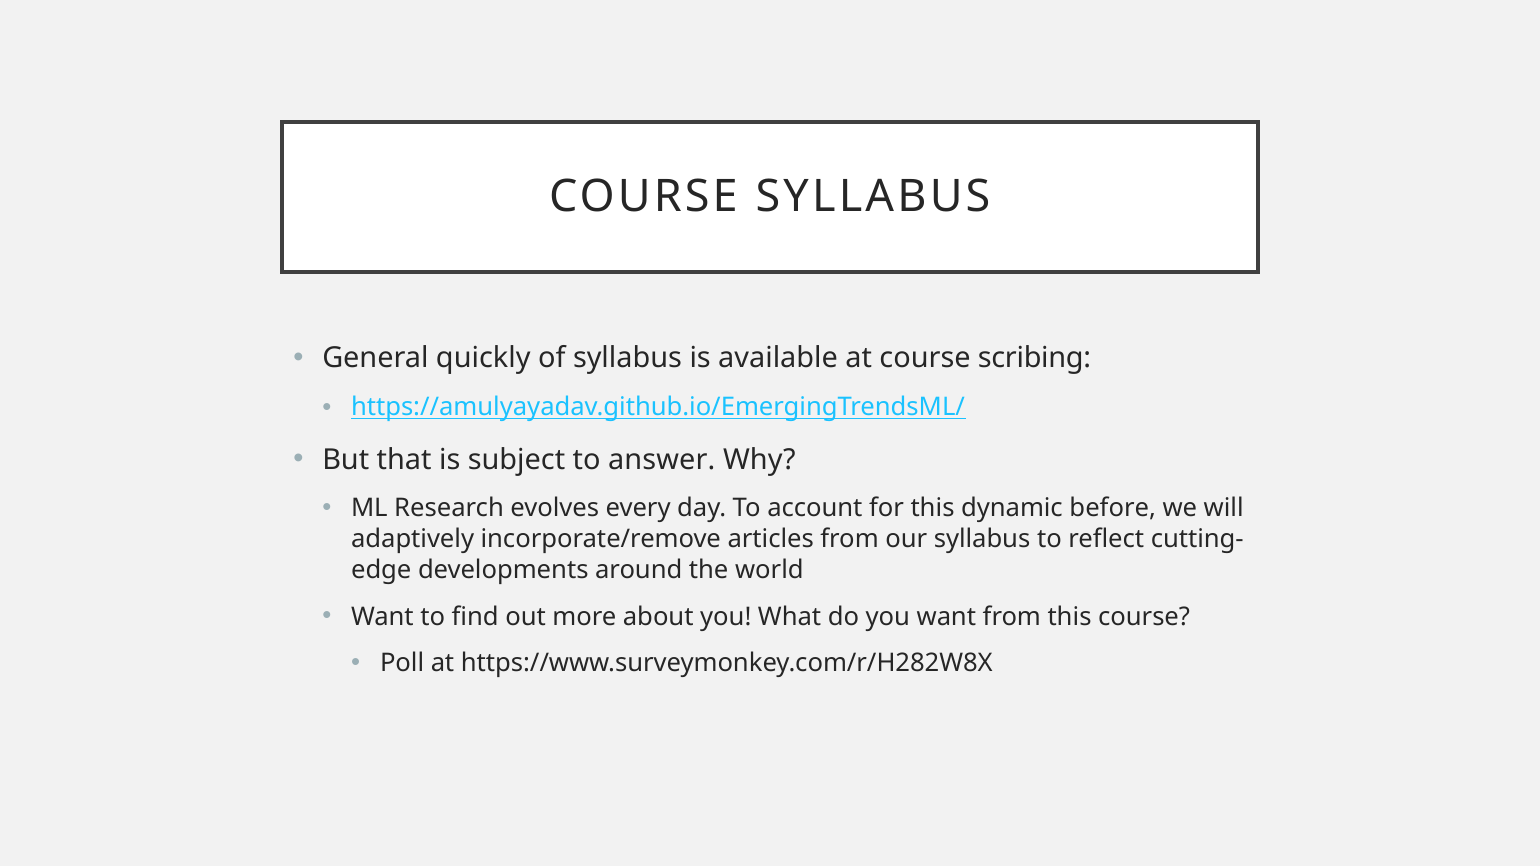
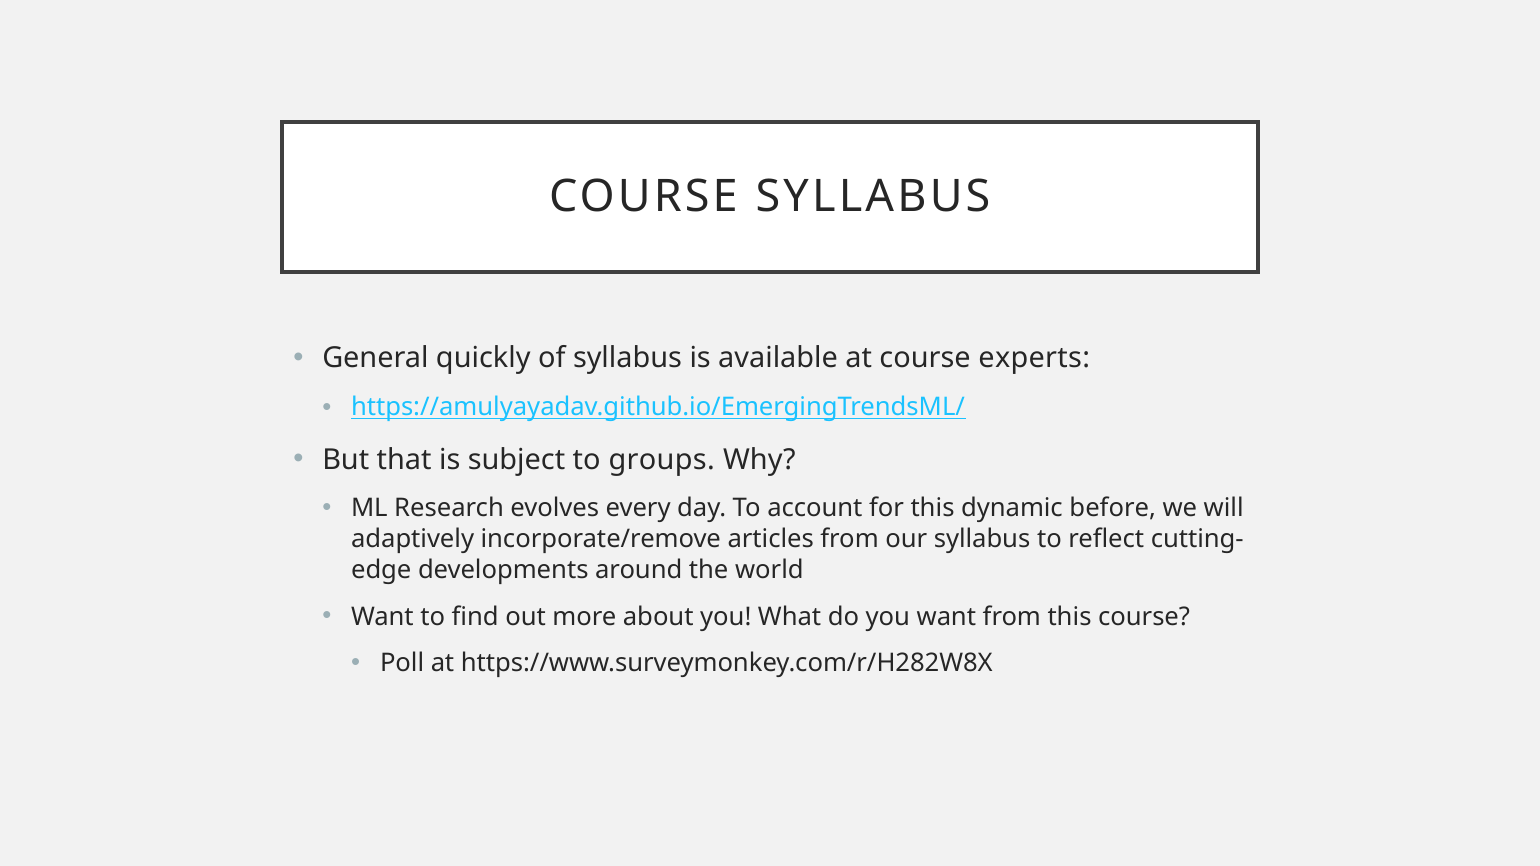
scribing: scribing -> experts (1034, 358)
answer: answer -> groups (662, 460)
